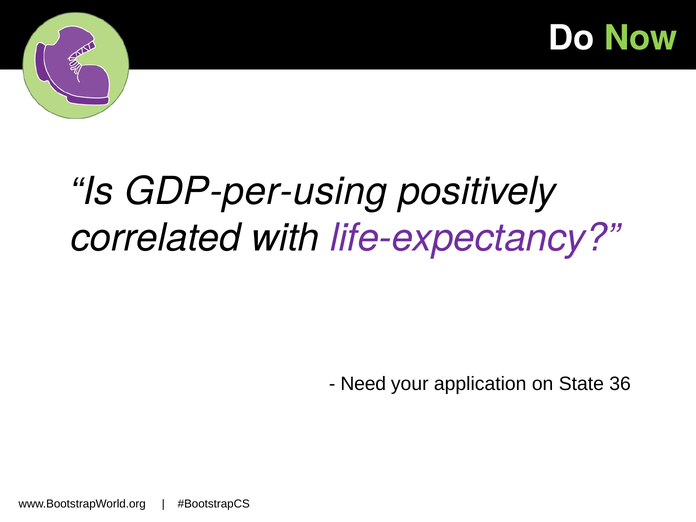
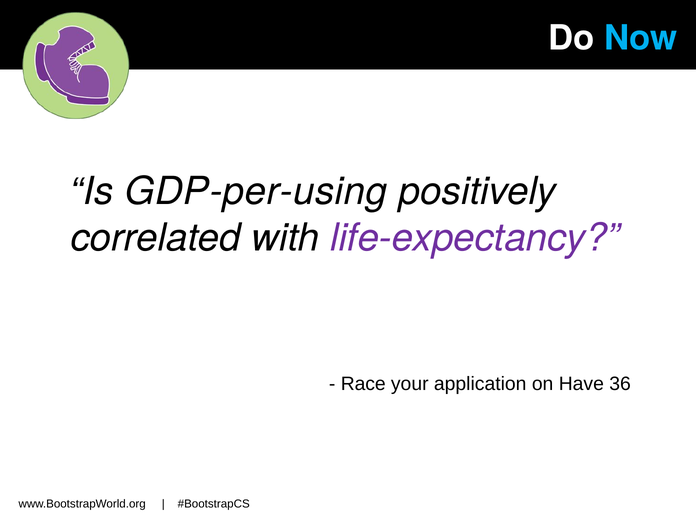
Now colour: light green -> light blue (641, 38)
Need: Need -> Race (363, 384)
State: State -> Have (581, 384)
